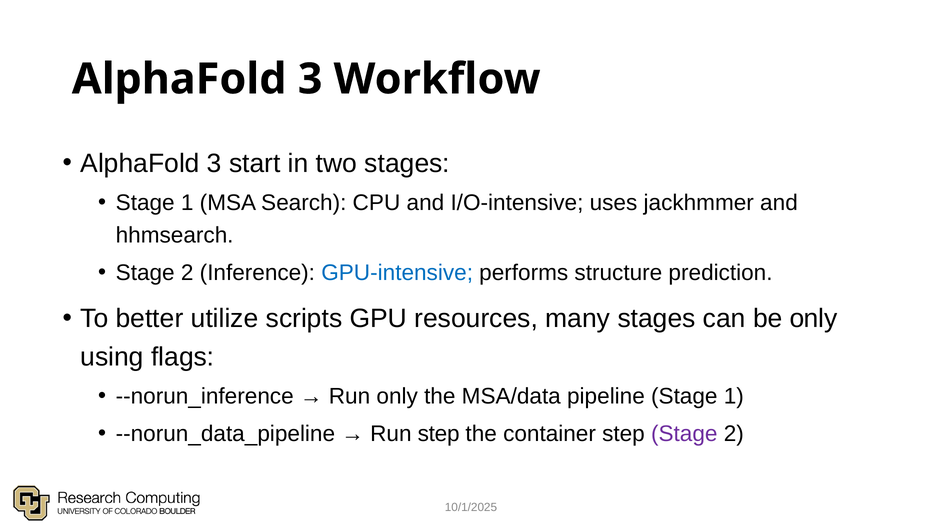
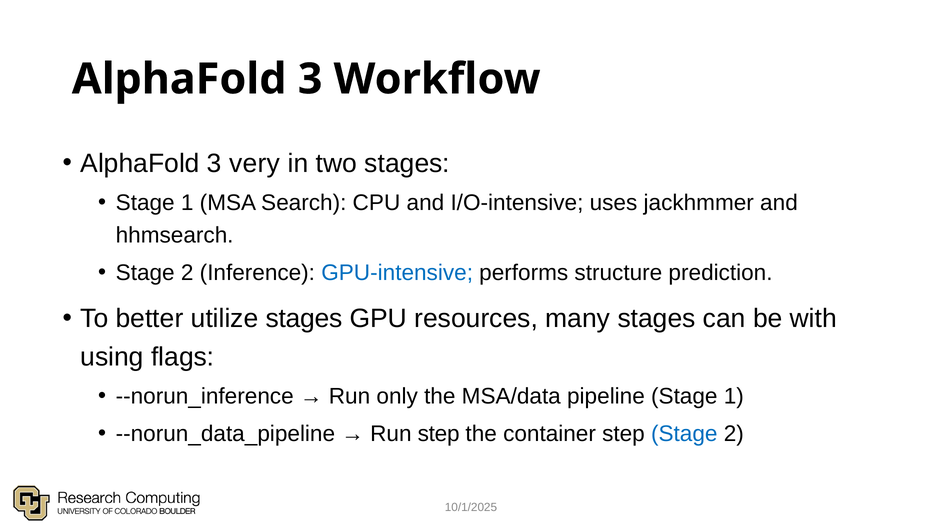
start: start -> very (255, 163)
utilize scripts: scripts -> stages (304, 319)
be only: only -> with (813, 319)
Stage colour: purple -> blue (684, 434)
